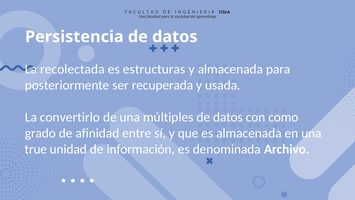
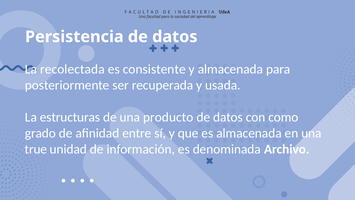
estructuras: estructuras -> consistente (154, 69)
convertirlo: convertirlo -> estructuras (70, 117)
múltiples: múltiples -> producto (168, 117)
